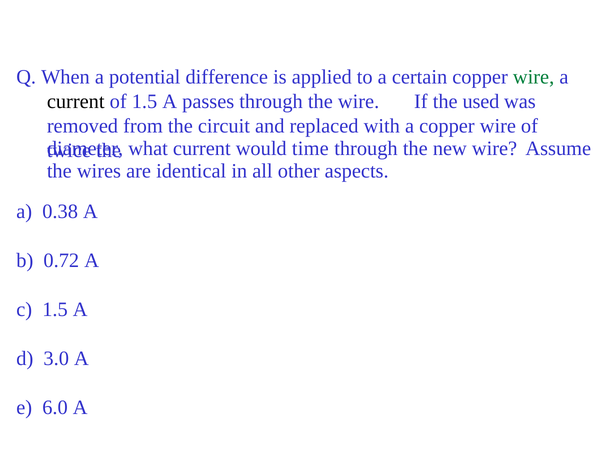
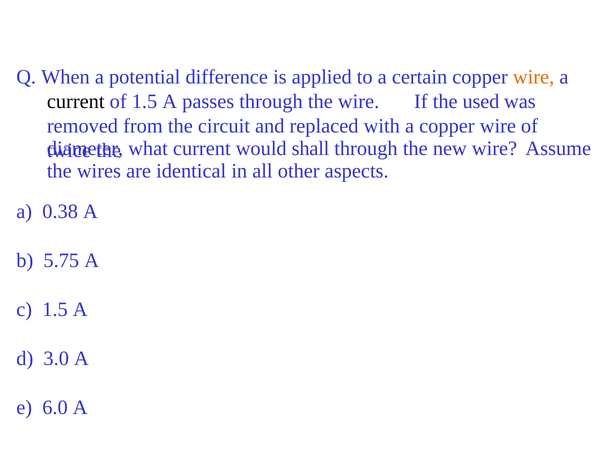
wire colour: green -> orange (534, 77)
time: time -> shall (311, 148)
0.72: 0.72 -> 5.75 (61, 261)
